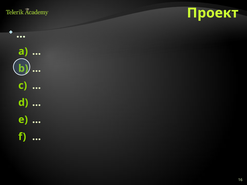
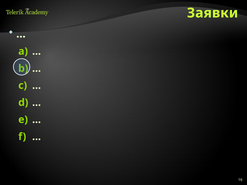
Проект: Проект -> Заявки (213, 13)
